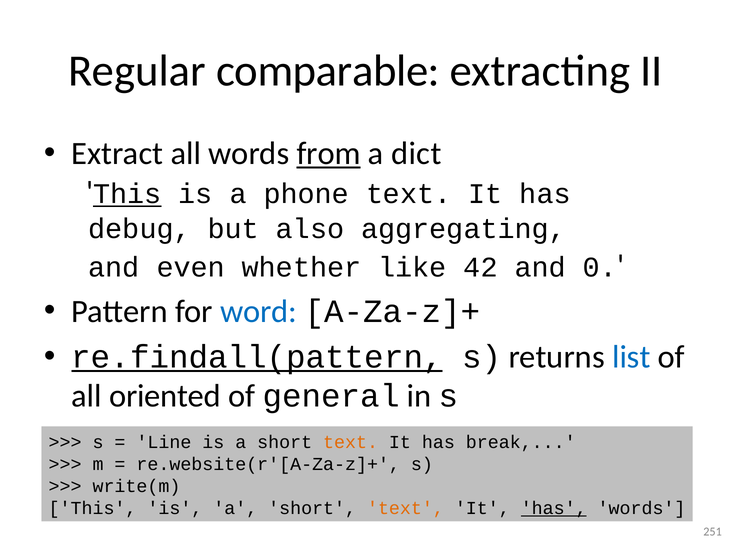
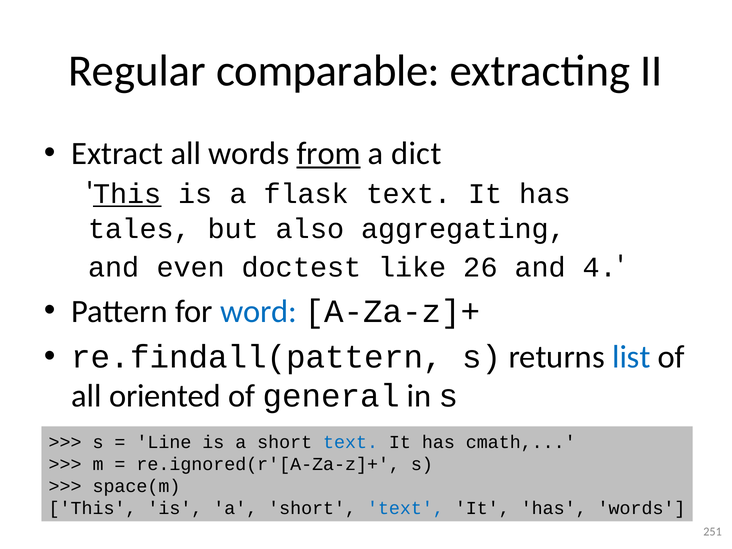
phone: phone -> flask (306, 194)
debug: debug -> tales (140, 229)
whether: whether -> doctest (302, 267)
42: 42 -> 26 (481, 267)
0: 0 -> 4 (600, 267)
re.findall(pattern underline: present -> none (257, 357)
text colour: orange -> blue (351, 442)
break: break -> cmath (521, 442)
re.website(r'[A-Za-z]+: re.website(r'[A-Za-z]+ -> re.ignored(r'[A-Za-z]+ (268, 464)
write(m: write(m -> space(m (136, 486)
text colour: orange -> blue (405, 508)
has underline: present -> none (554, 508)
